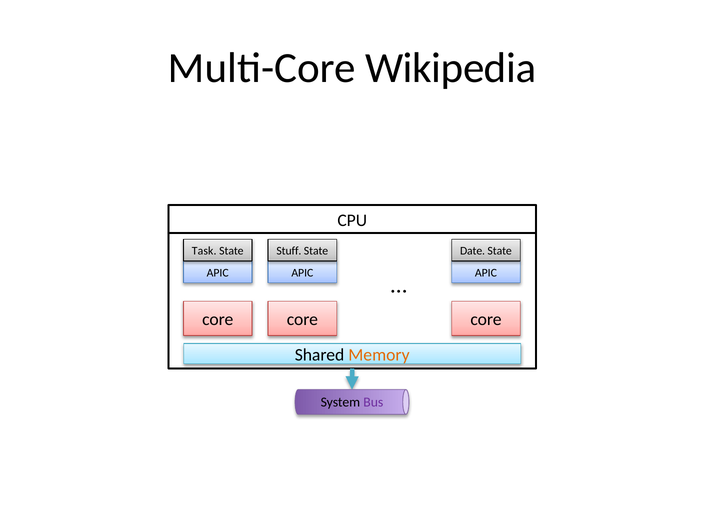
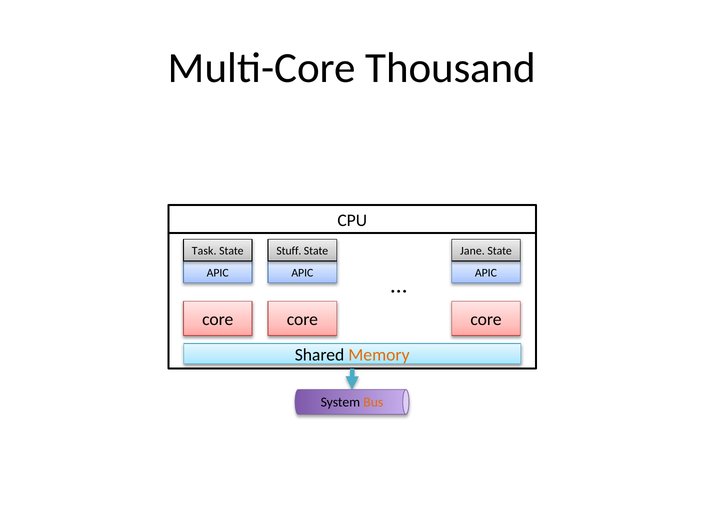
Wikipedia: Wikipedia -> Thousand (451, 68)
Date: Date -> Jane (472, 251)
Bus colour: purple -> orange (373, 402)
